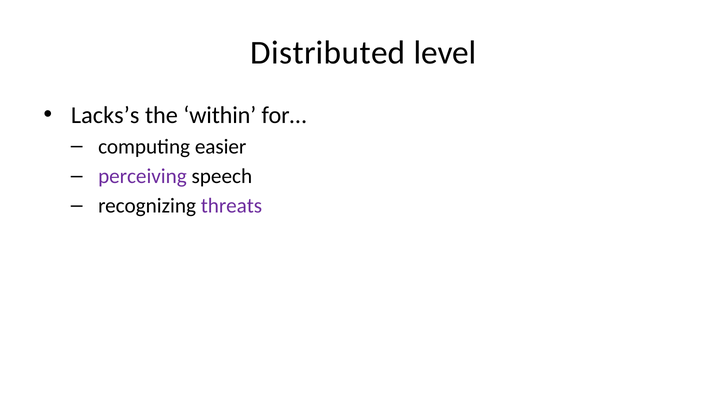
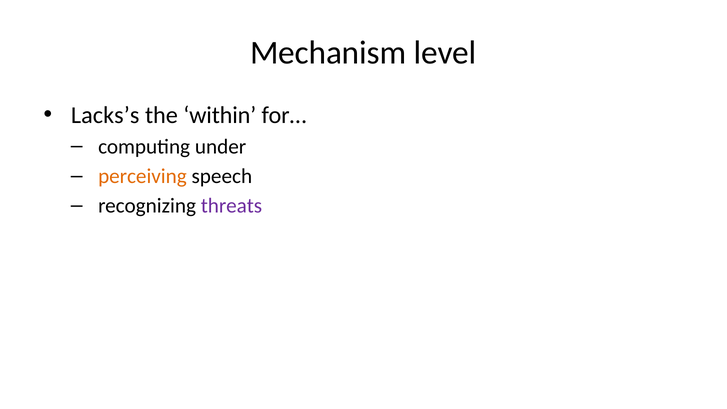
Distributed: Distributed -> Mechanism (328, 53)
easier: easier -> under (221, 147)
perceiving colour: purple -> orange (142, 176)
